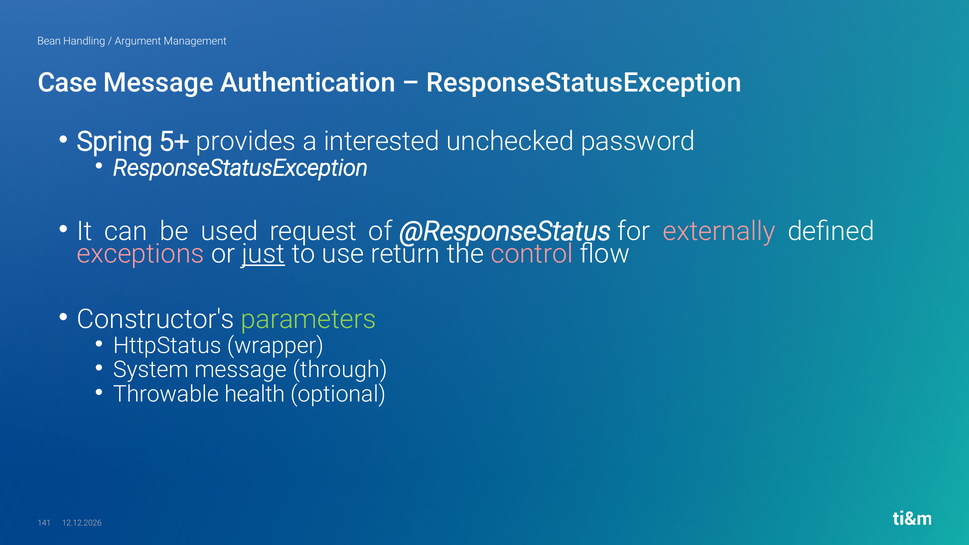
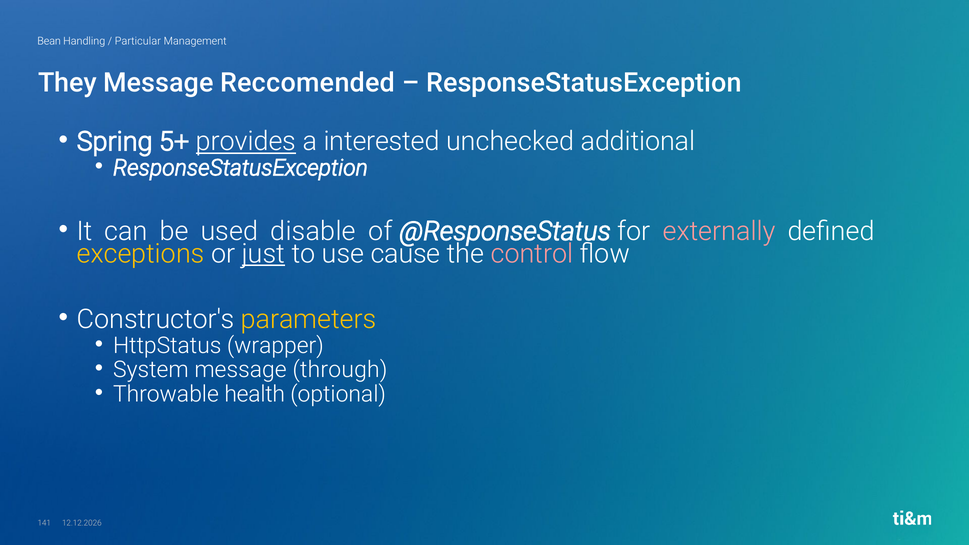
Argument: Argument -> Particular (138, 41)
Case: Case -> They (67, 83)
Authentication: Authentication -> Reccomended (308, 83)
provides underline: none -> present (246, 142)
password: password -> additional (638, 142)
request: request -> disable (313, 231)
exceptions colour: pink -> yellow (141, 254)
return: return -> cause (406, 254)
parameters colour: light green -> yellow (309, 319)
